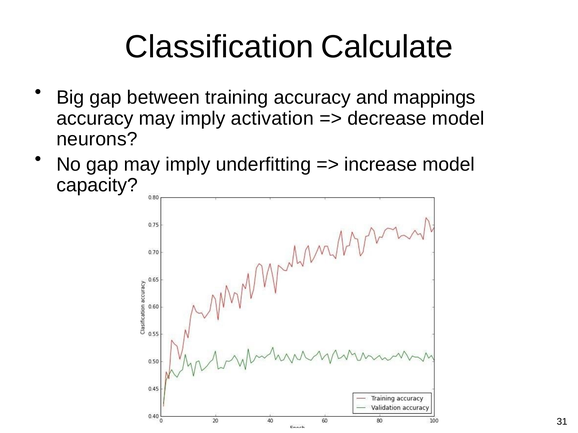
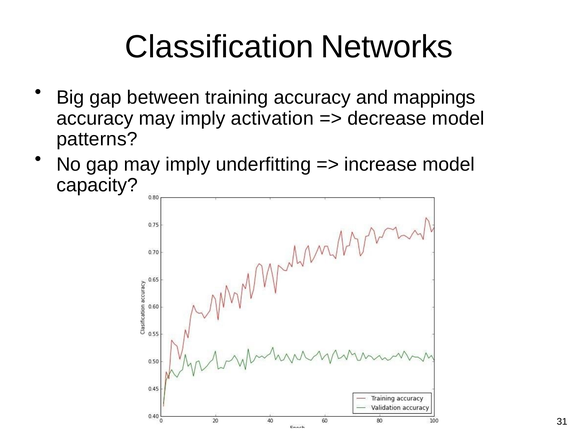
Calculate: Calculate -> Networks (387, 47)
neurons: neurons -> patterns (97, 139)
